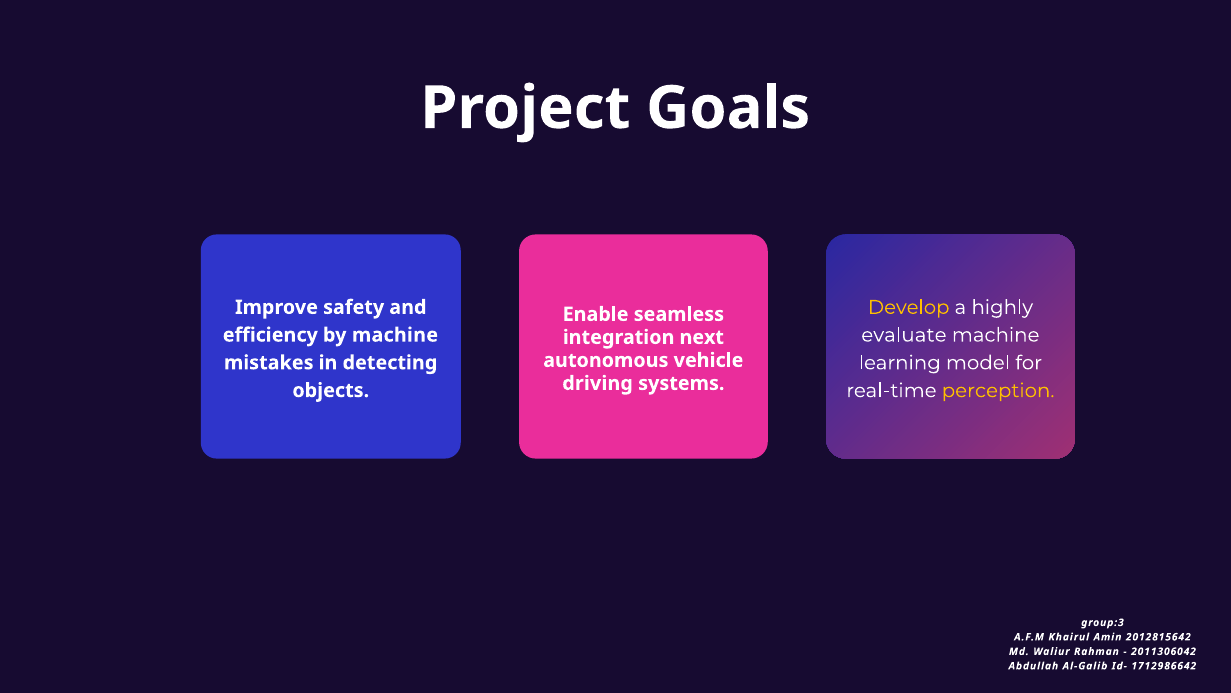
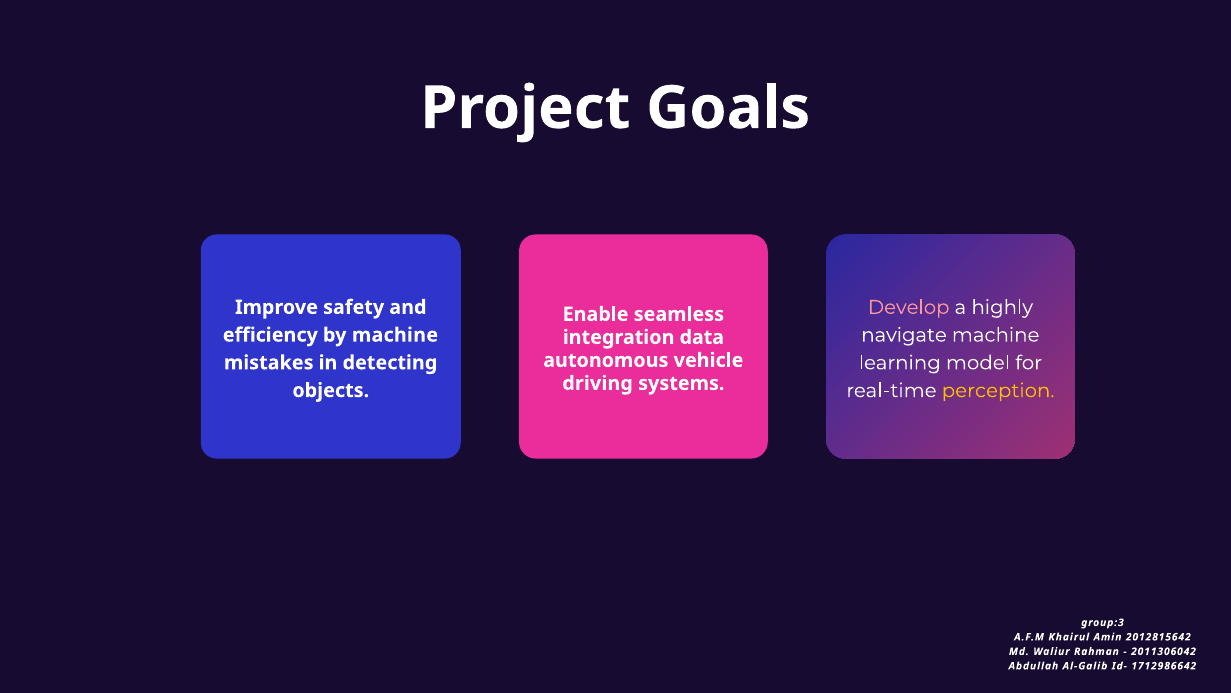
Develop colour: yellow -> pink (909, 307)
evaluate: evaluate -> navigate (904, 335)
next: next -> data (702, 337)
